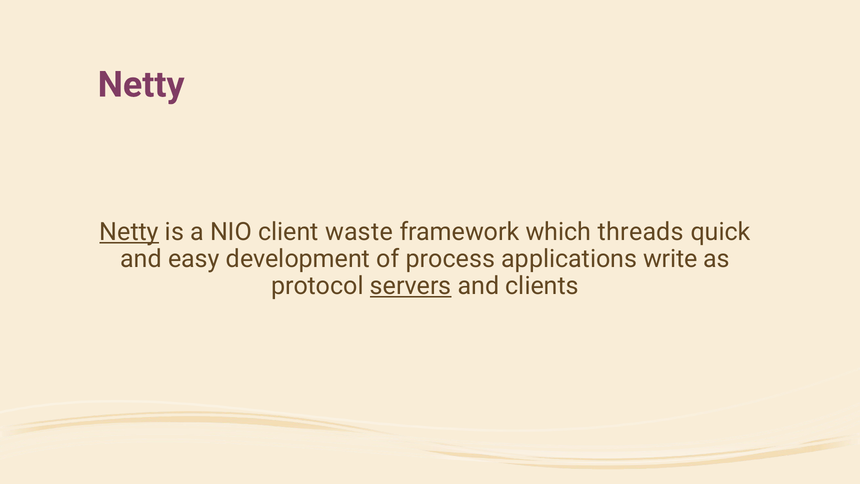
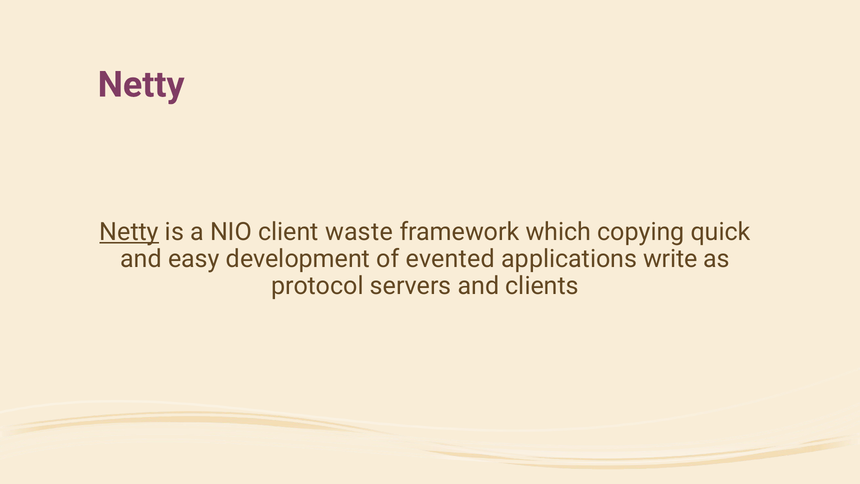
threads: threads -> copying (641, 232)
process: process -> evented (450, 259)
servers underline: present -> none (411, 286)
